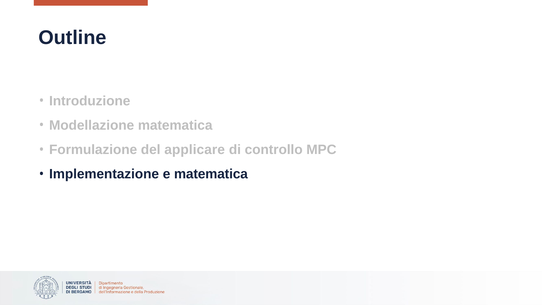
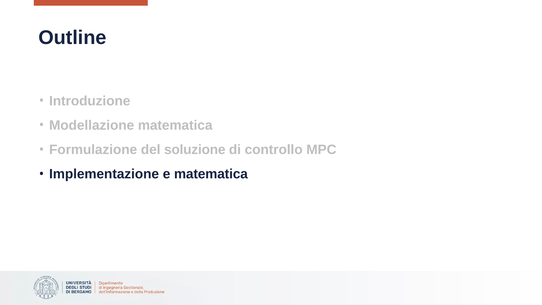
applicare: applicare -> soluzione (195, 150)
